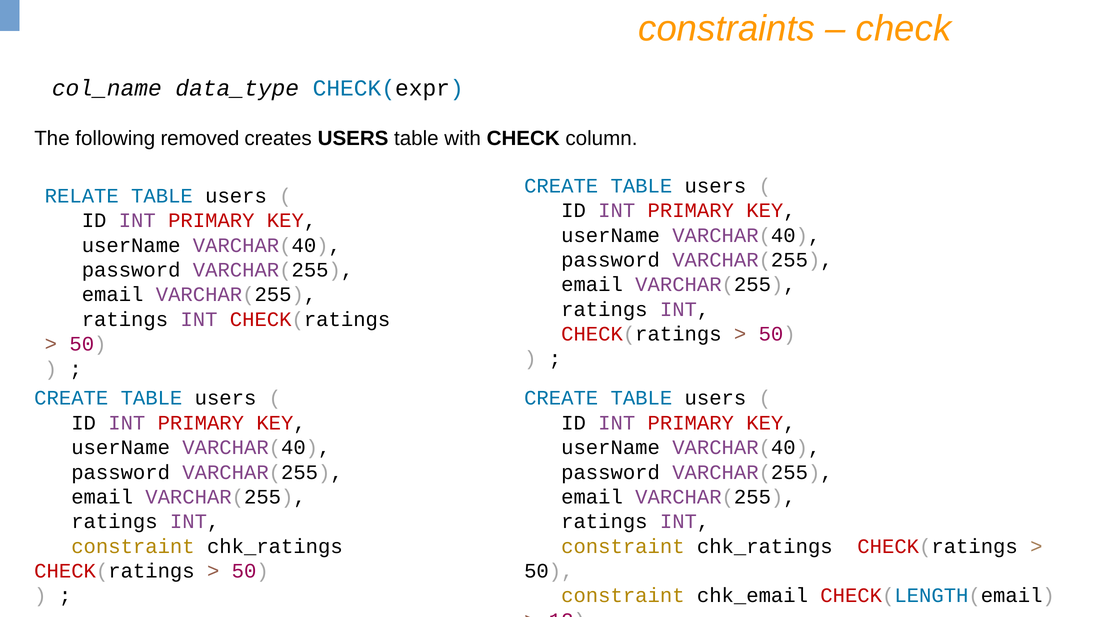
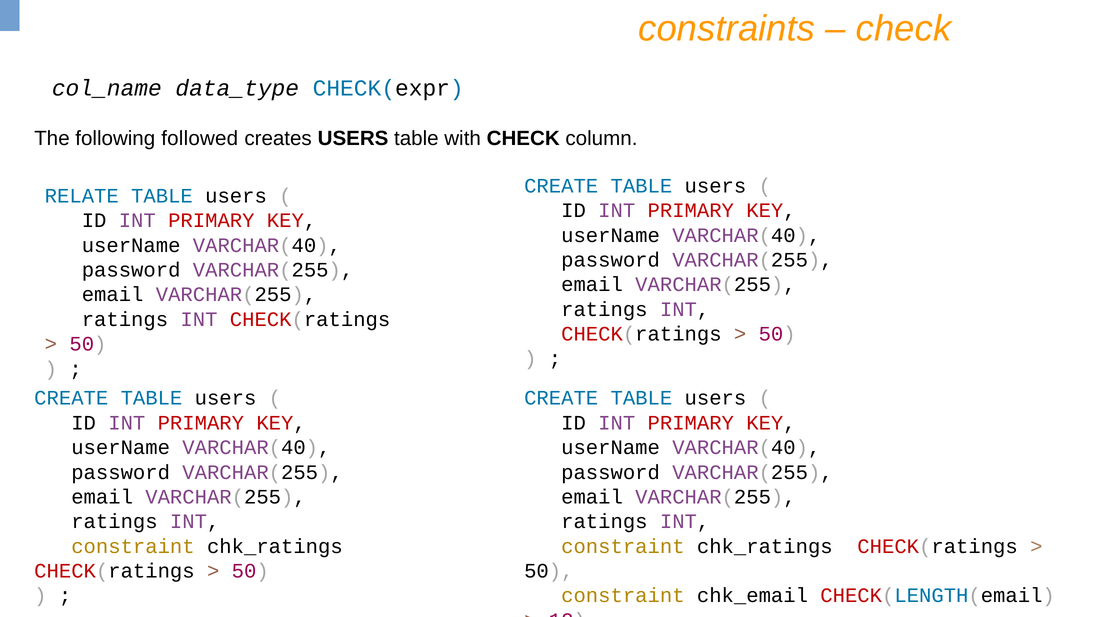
removed: removed -> followed (200, 138)
